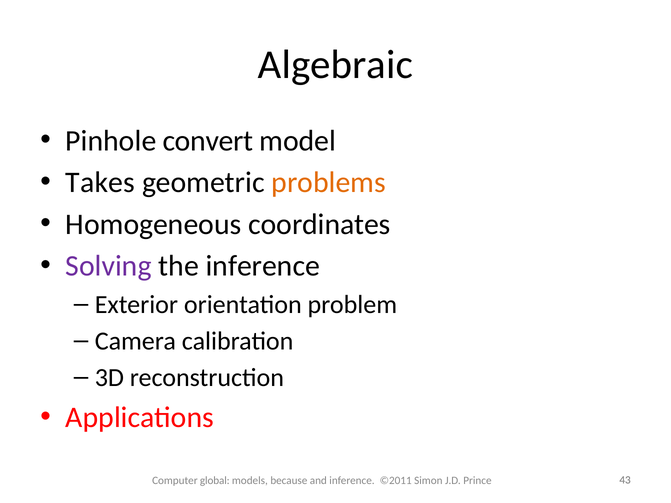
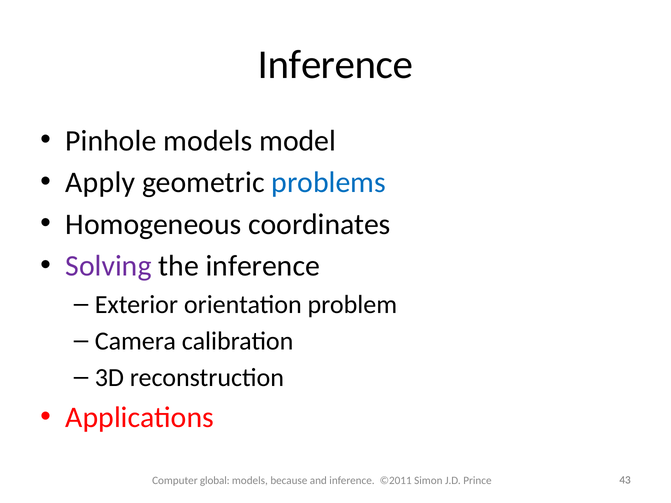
Algebraic: Algebraic -> Inference (336, 65)
Pinhole convert: convert -> models (208, 141)
Takes: Takes -> Apply (100, 183)
problems colour: orange -> blue (329, 183)
